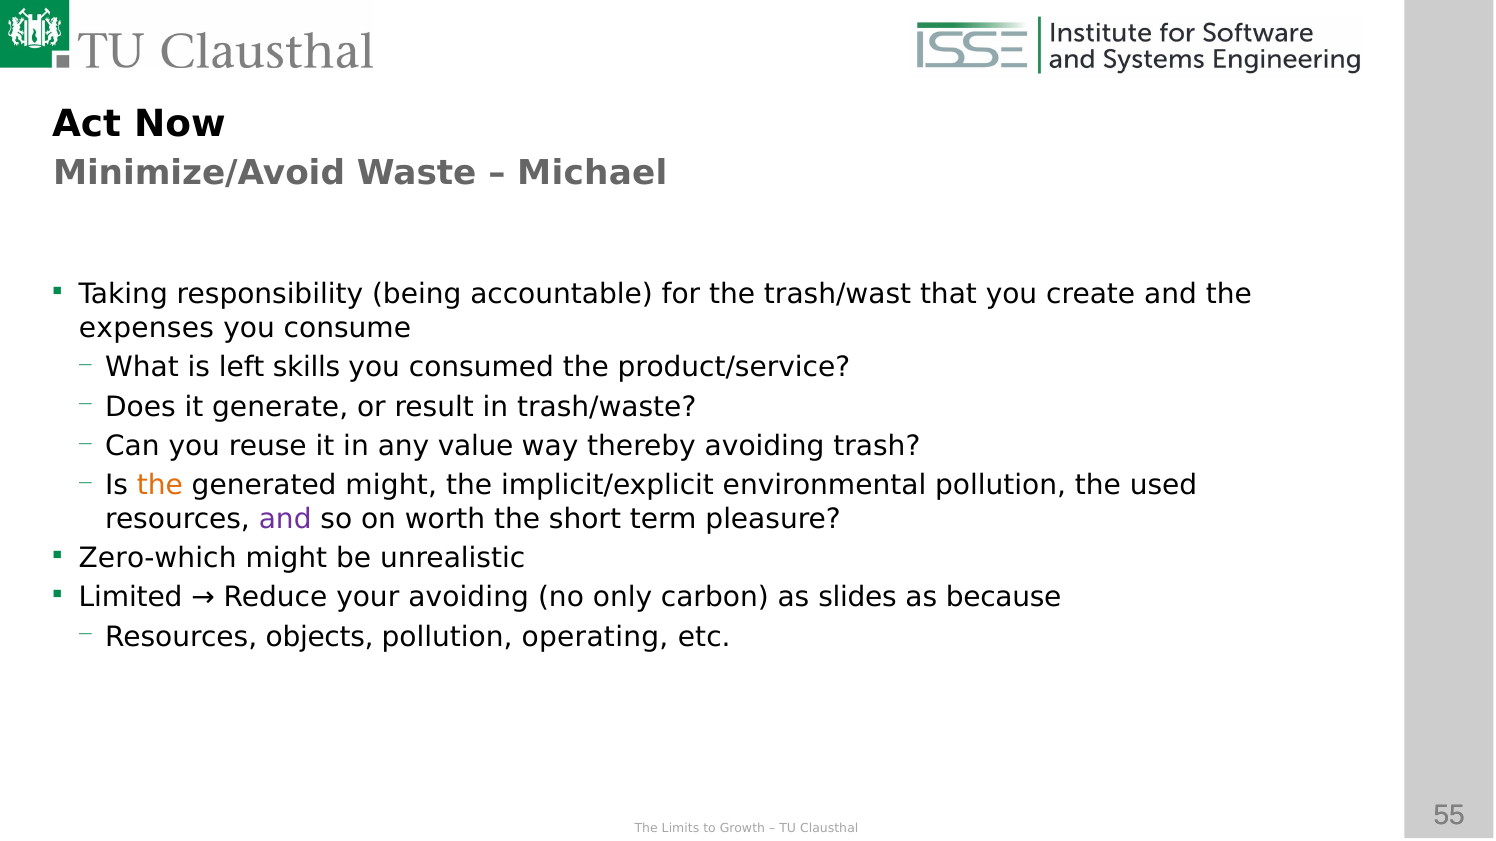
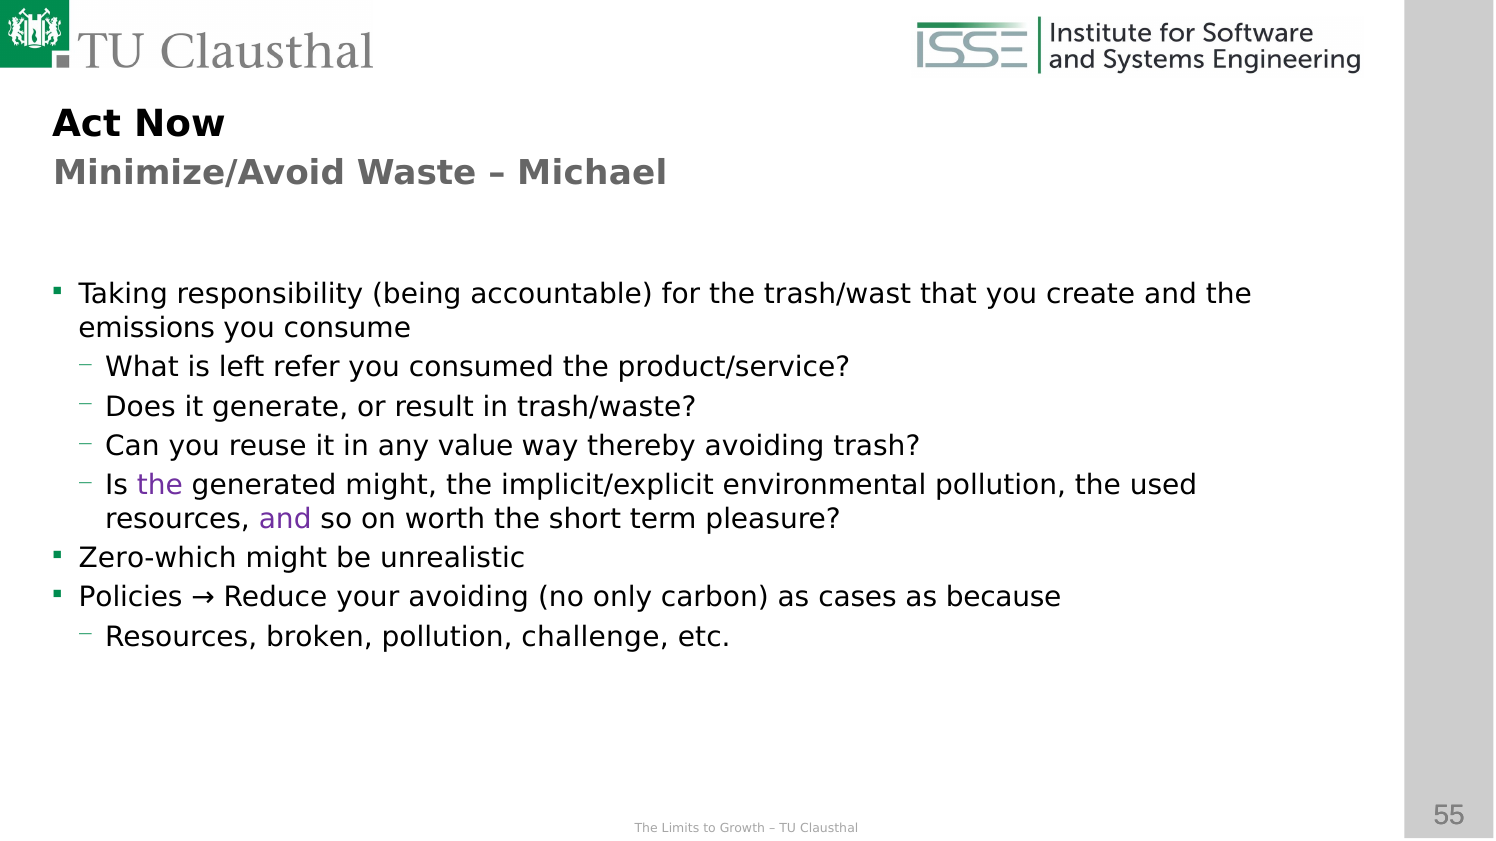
expenses: expenses -> emissions (147, 329)
skills: skills -> refer (306, 368)
the colour: orange -> purple (160, 486)
Limited: Limited -> Policies (131, 598)
slides: slides -> cases (857, 598)
objects: objects -> broken (319, 637)
operating: operating -> challenge (595, 637)
